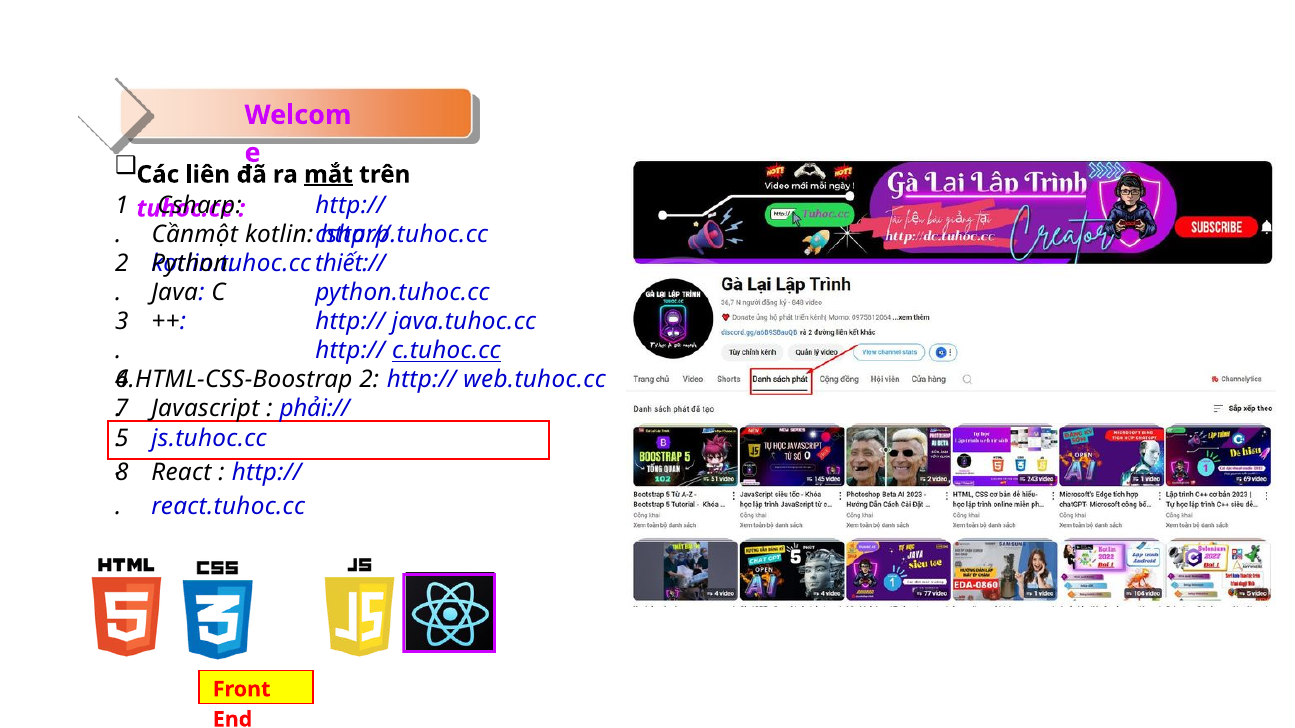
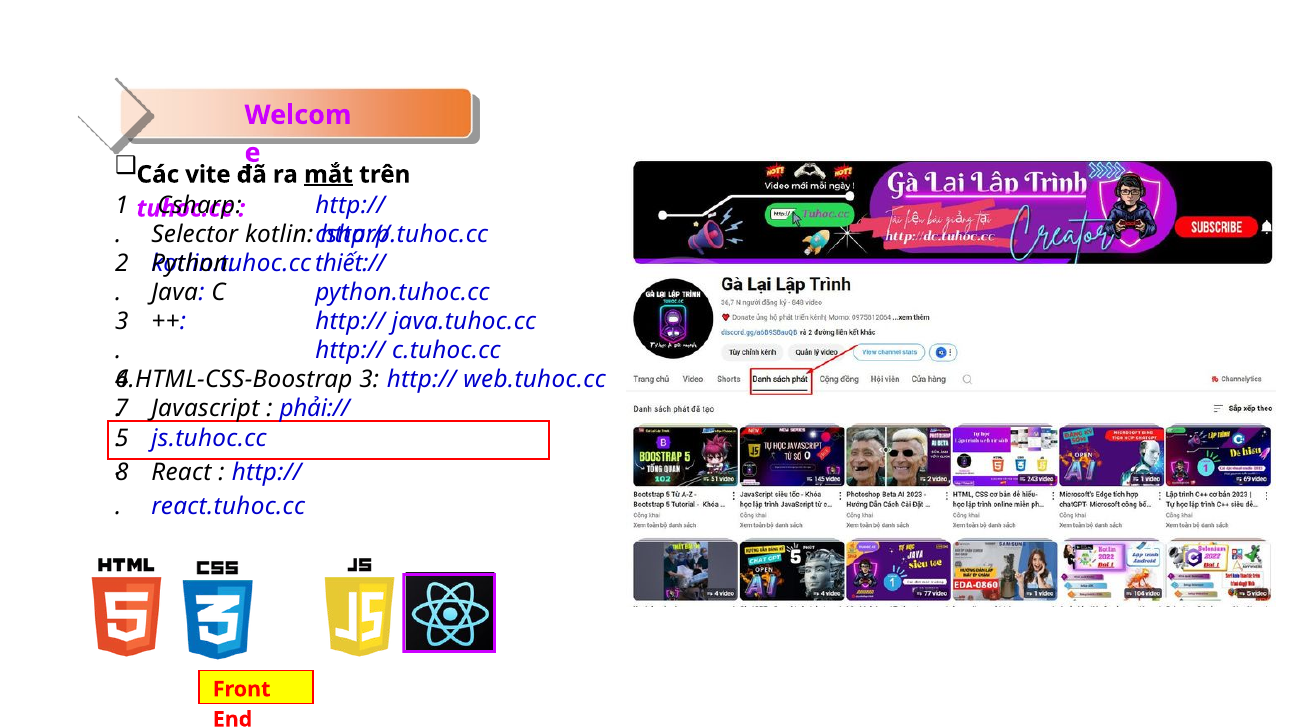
liên: liên -> vite (208, 175)
Cầnmột: Cầnmột -> Selector (195, 234)
c.tuhoc.cc underline: present -> none (446, 351)
2: 2 -> 3 (369, 380)
